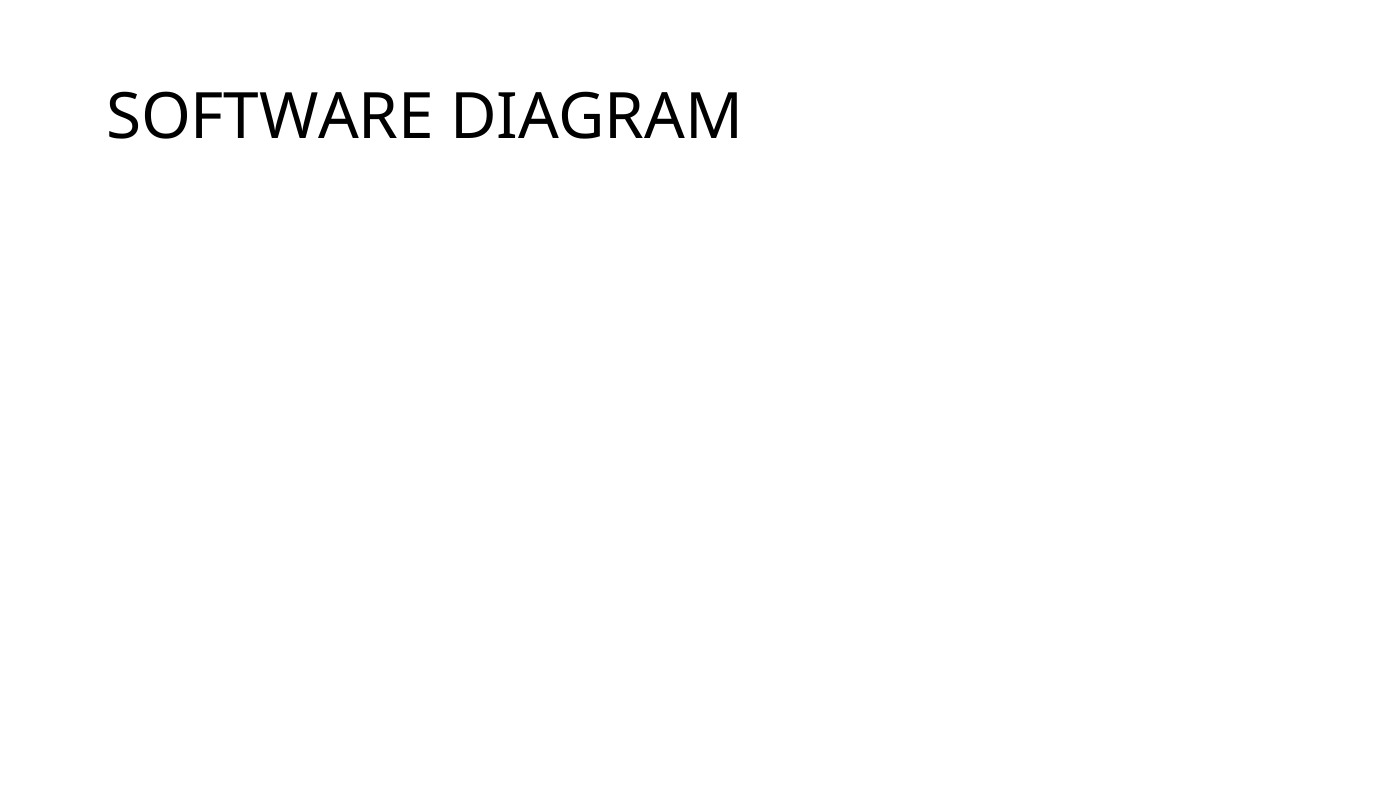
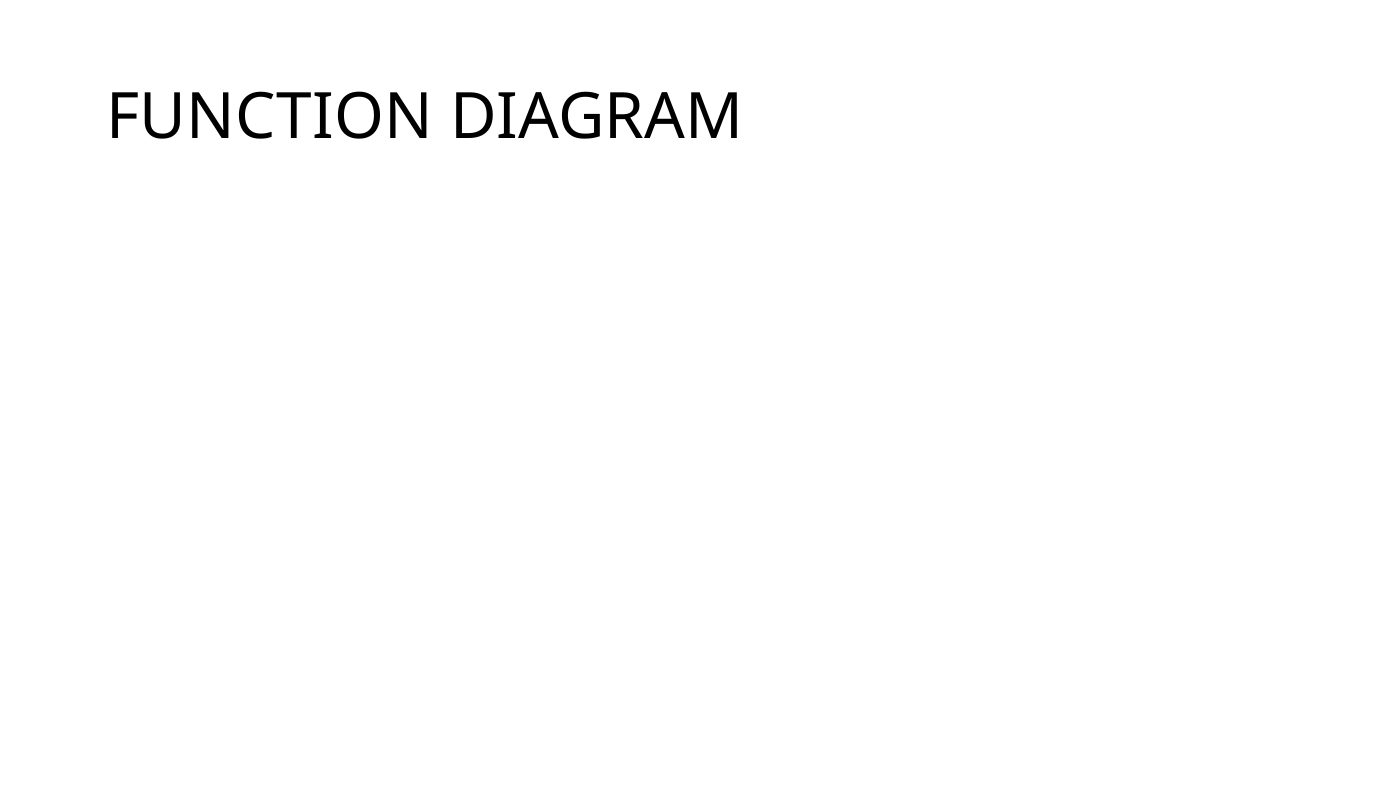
SOFTWARE: SOFTWARE -> FUNCTION (270, 117)
